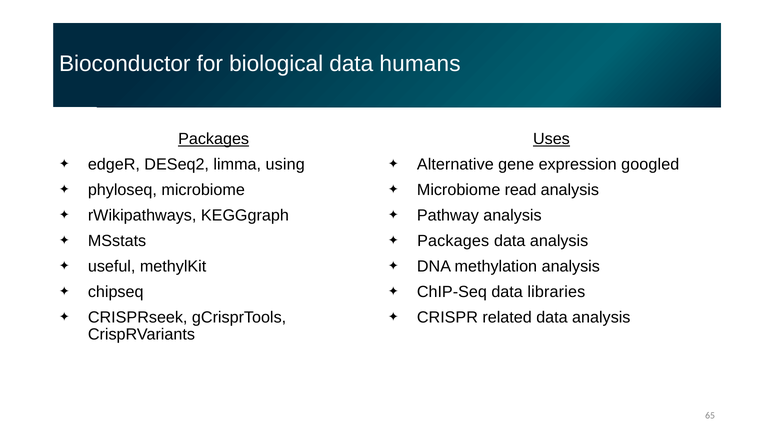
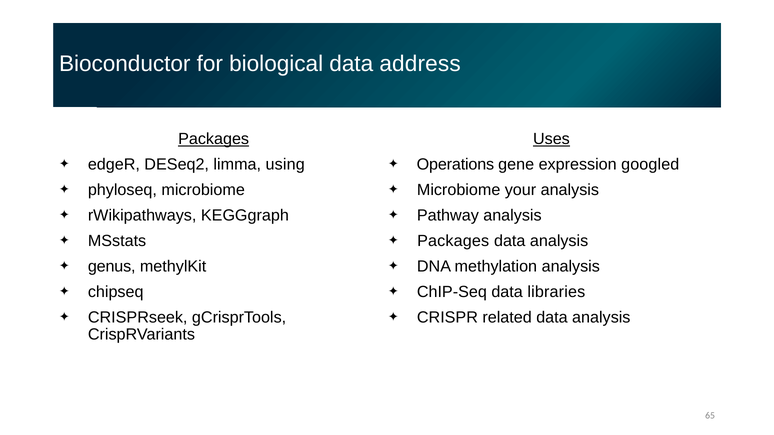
humans: humans -> address (420, 64)
Alternative: Alternative -> Operations (455, 165)
read: read -> your (520, 190)
useful: useful -> genus (112, 267)
